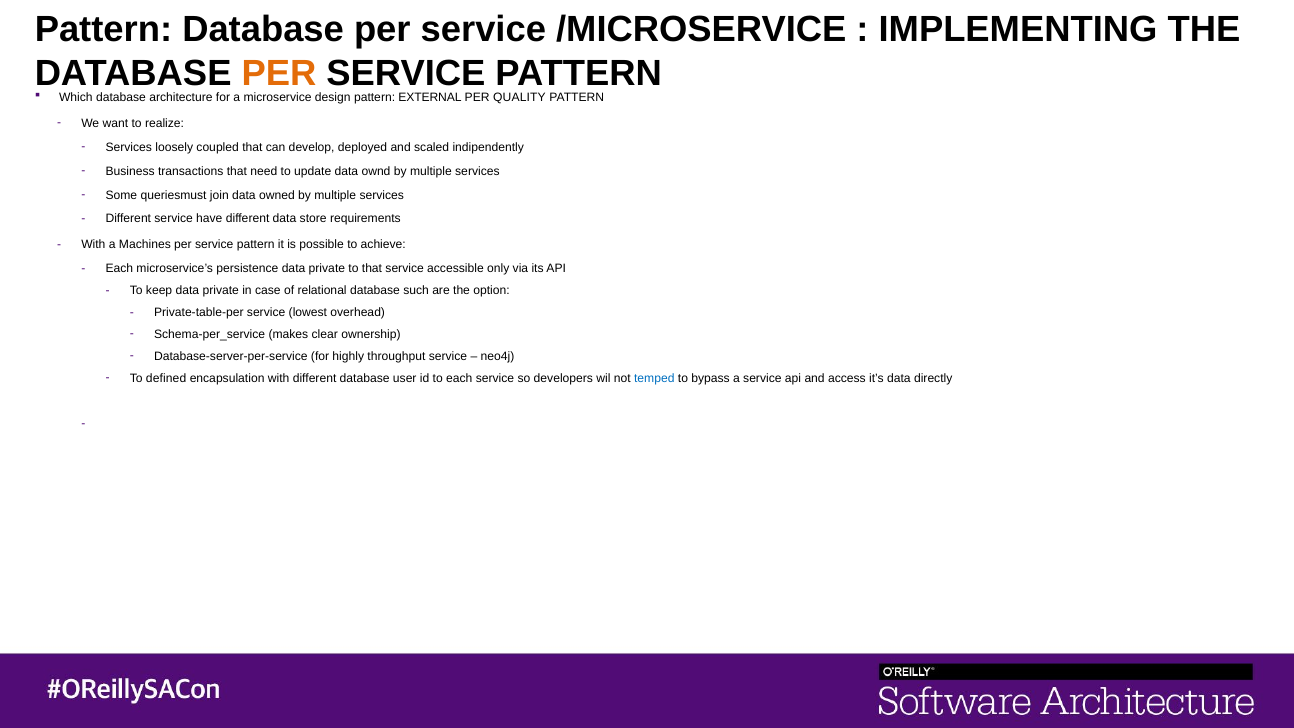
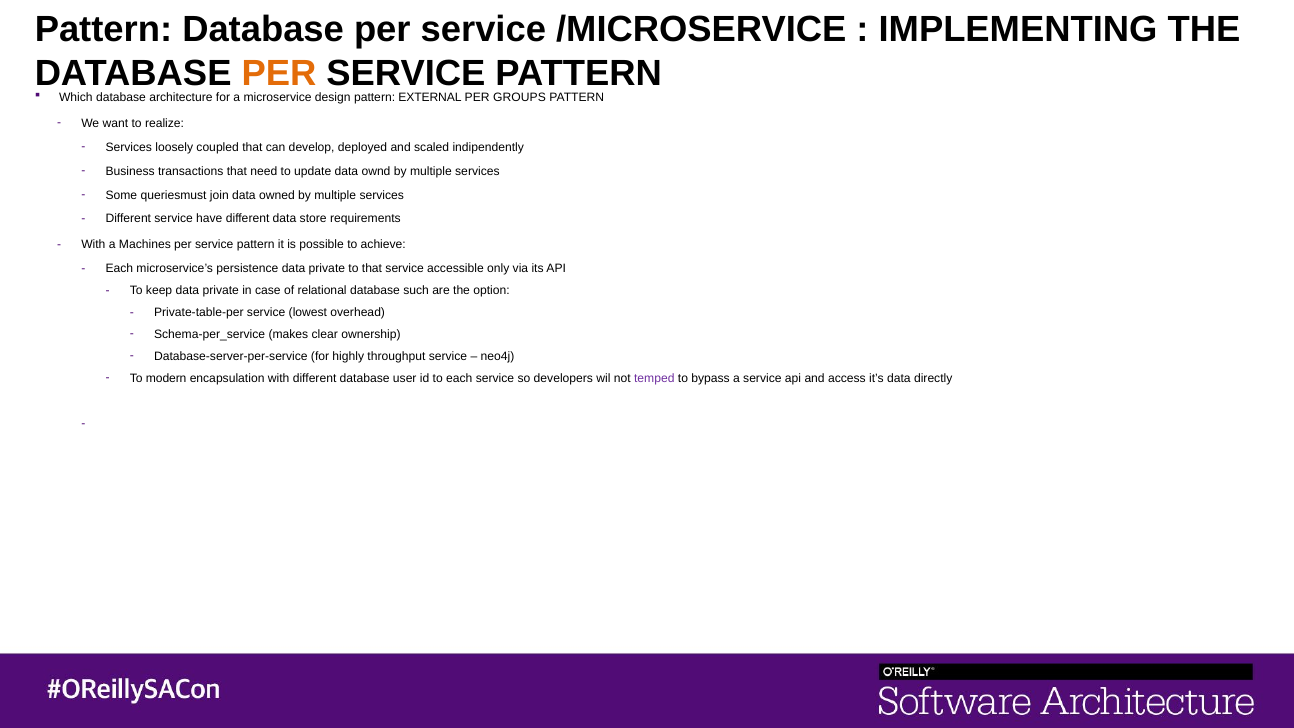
QUALITY: QUALITY -> GROUPS (519, 97)
defined: defined -> modern (166, 378)
temped colour: blue -> purple (654, 378)
